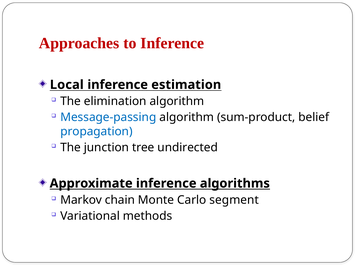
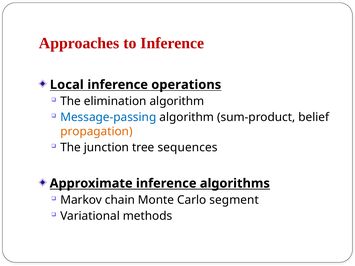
estimation: estimation -> operations (186, 85)
propagation colour: blue -> orange (96, 132)
undirected: undirected -> sequences (188, 148)
